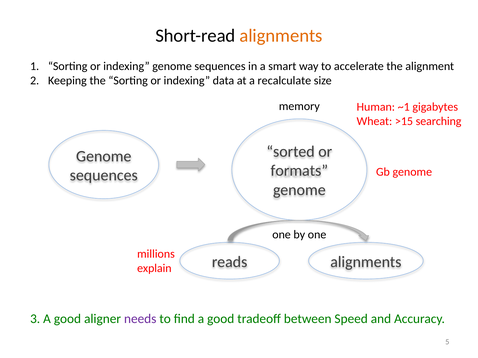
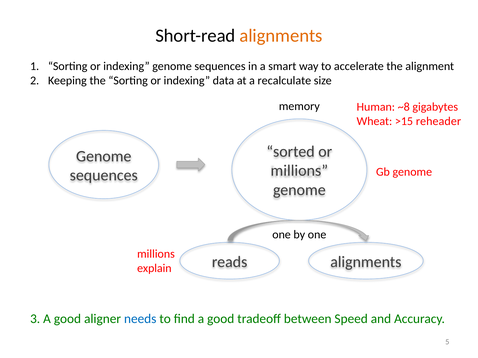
~1: ~1 -> ~8 (404, 107)
searching: searching -> reheader (438, 121)
formats: formats -> millions (299, 171)
needs colour: purple -> blue (140, 319)
